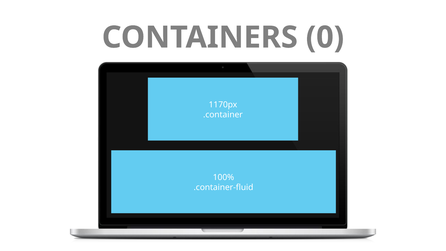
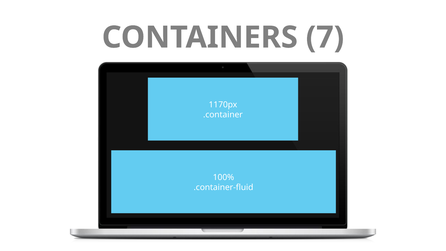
0: 0 -> 7 (325, 37)
